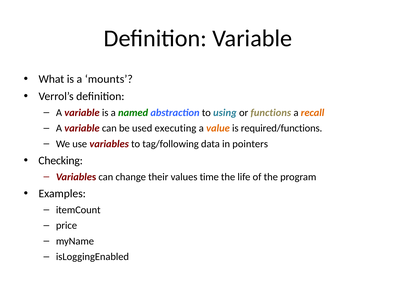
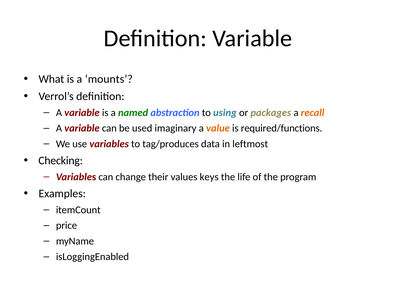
functions: functions -> packages (271, 113)
executing: executing -> imaginary (176, 128)
tag/following: tag/following -> tag/produces (171, 144)
pointers: pointers -> leftmost (250, 144)
time: time -> keys (209, 177)
